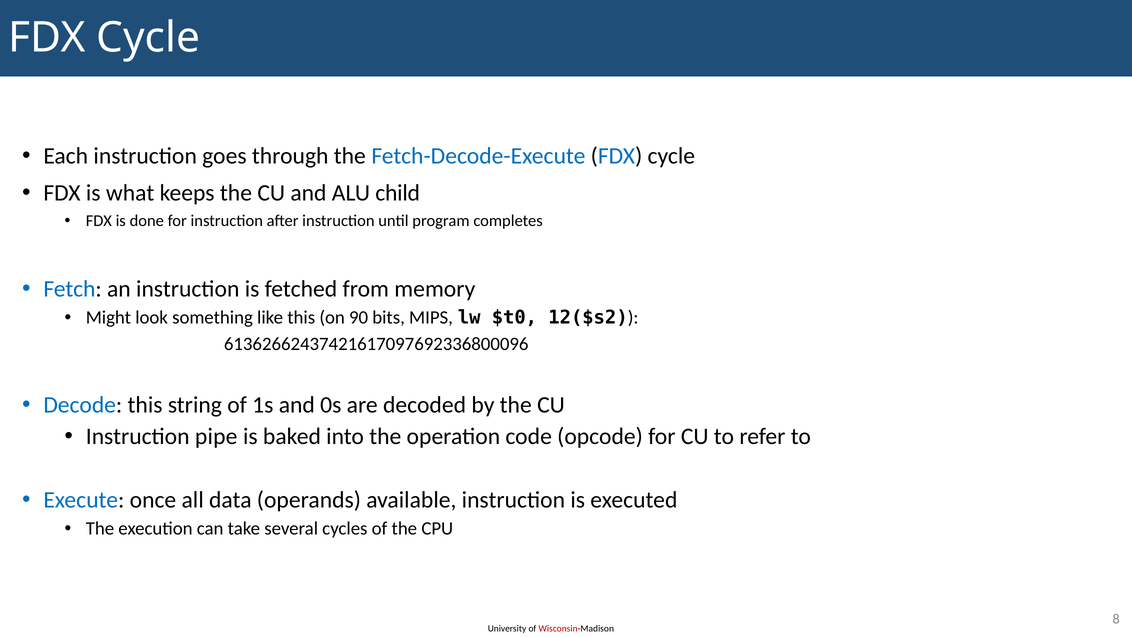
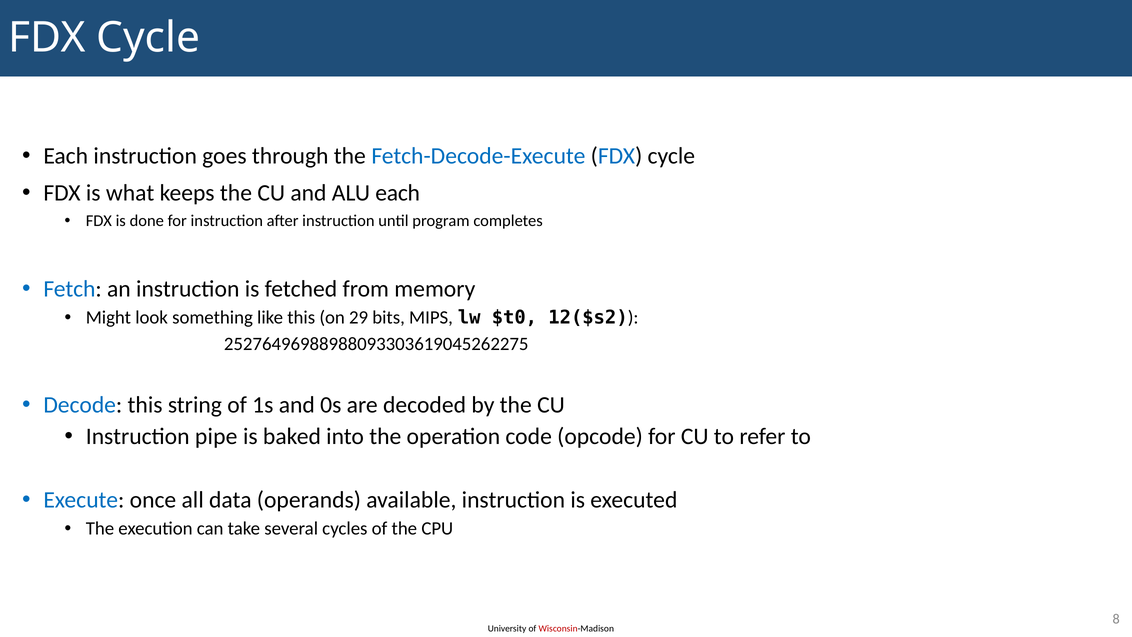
ALU child: child -> each (398, 193)
90: 90 -> 29 (359, 318)
61362662437421617097692336800096: 61362662437421617097692336800096 -> 25276496988988093303619045262275 (376, 344)
